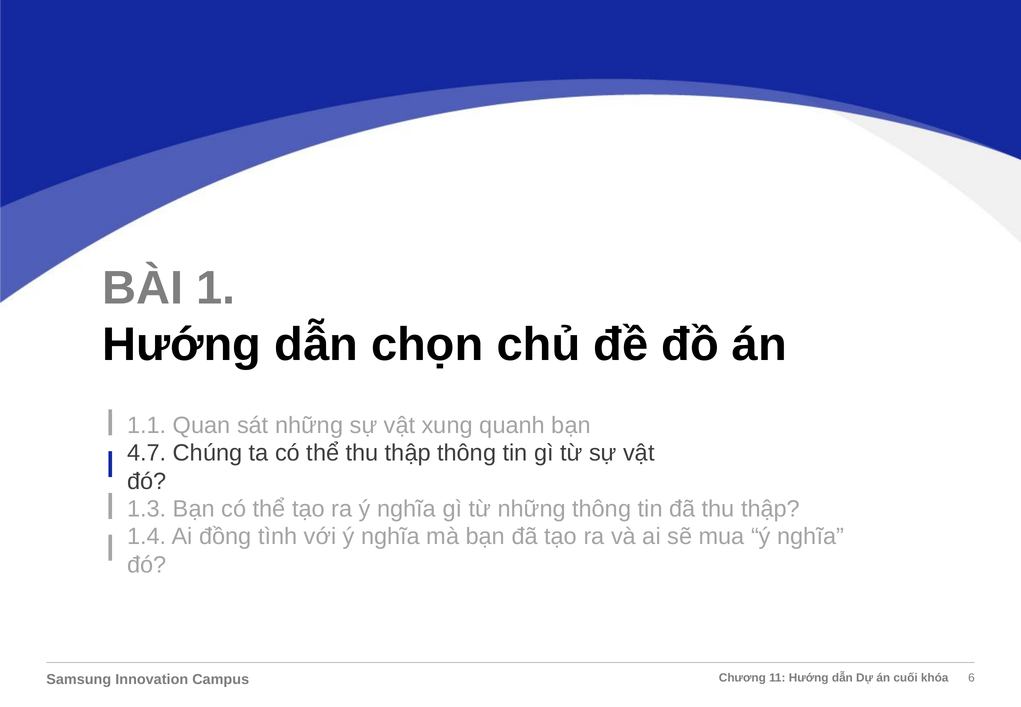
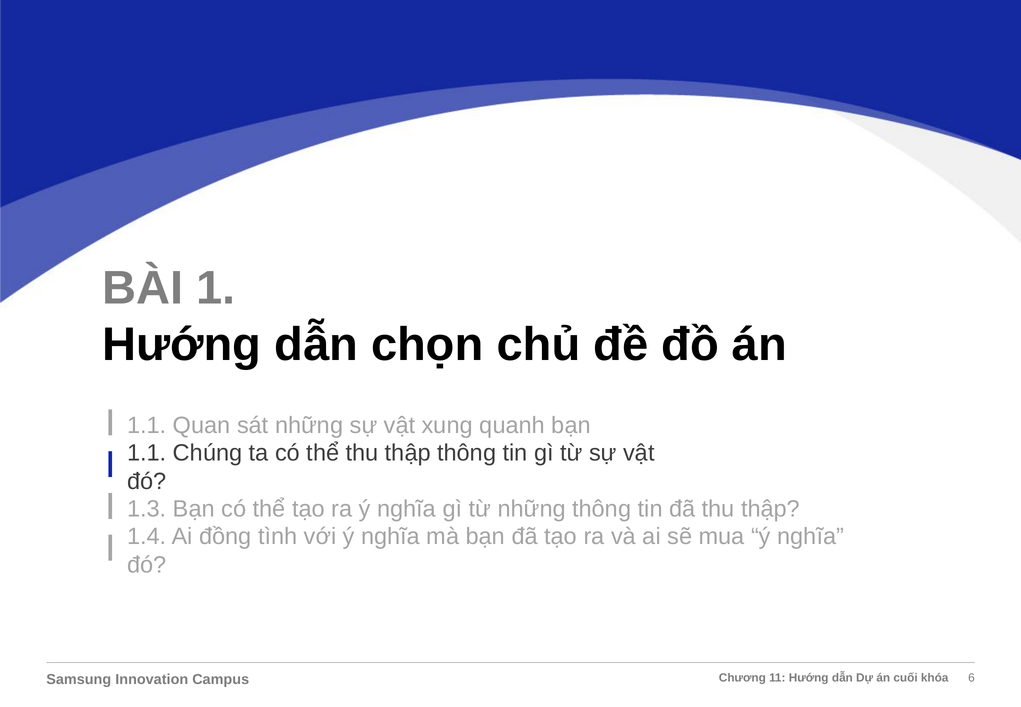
4.7: 4.7 -> 1.1 (147, 453)
